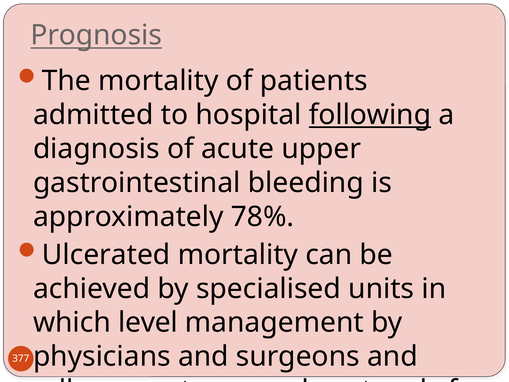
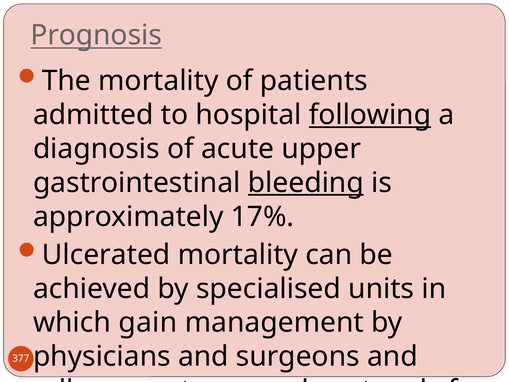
bleeding underline: none -> present (306, 183)
78%: 78% -> 17% (263, 217)
level: level -> gain (148, 322)
